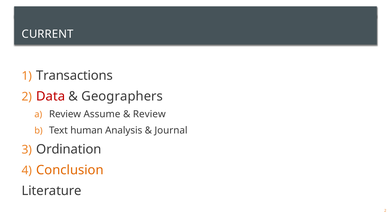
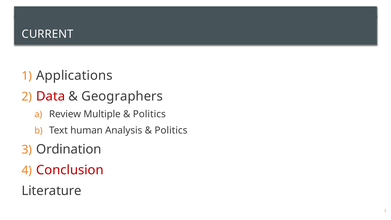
Transactions: Transactions -> Applications (74, 76)
Assume: Assume -> Multiple (102, 114)
Review: Review -> Politics (149, 114)
Journal: Journal -> Politics (171, 130)
Conclusion colour: orange -> red (70, 170)
